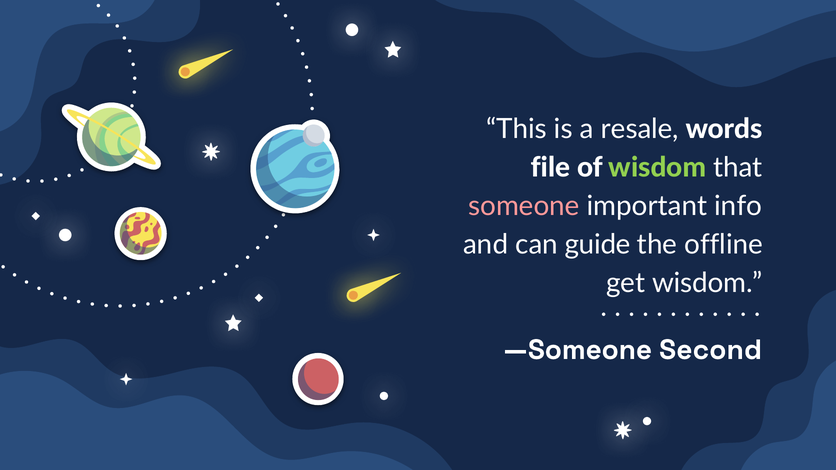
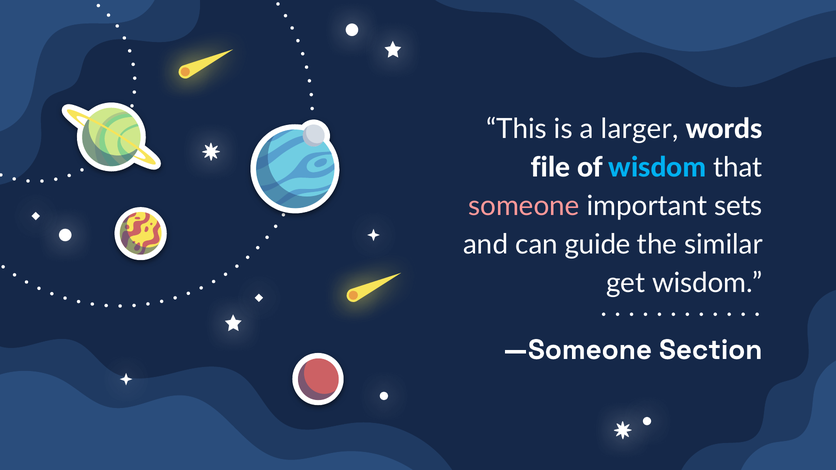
resale: resale -> larger (640, 129)
wisdom colour: light green -> light blue (657, 168)
info: info -> sets (738, 206)
offline: offline -> similar (724, 245)
Second: Second -> Section (711, 350)
